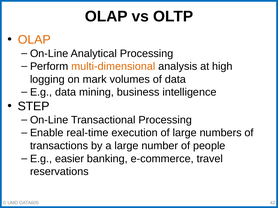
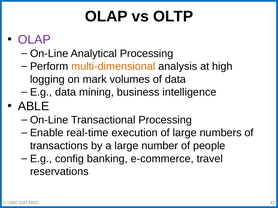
OLAP colour: orange -> purple (34, 40)
STEP: STEP -> ABLE (34, 106)
easier: easier -> config (70, 159)
